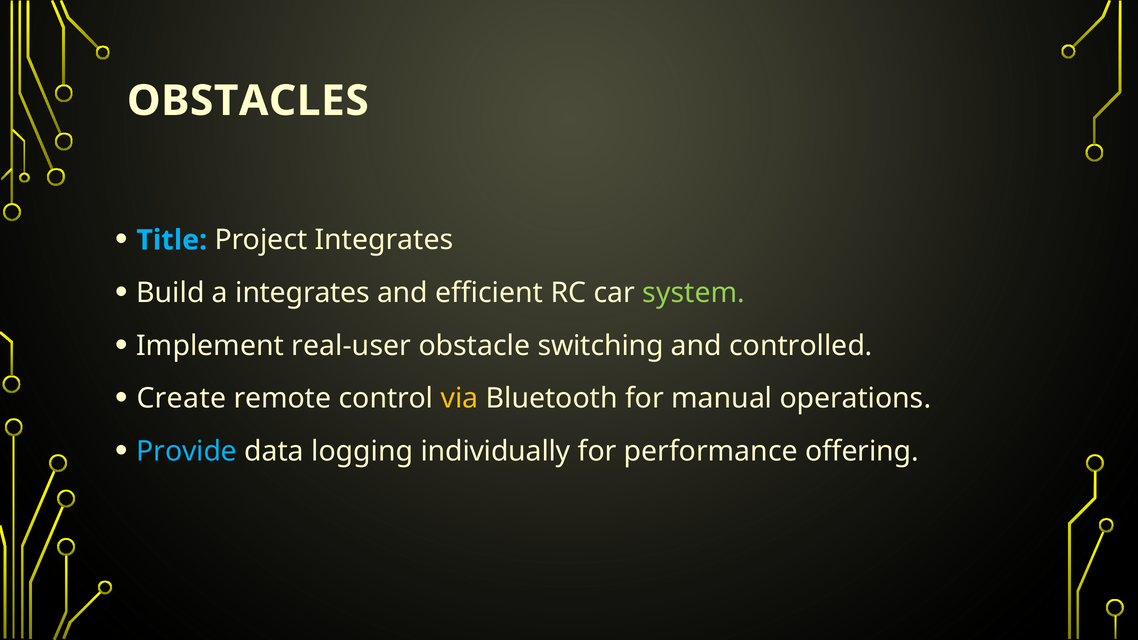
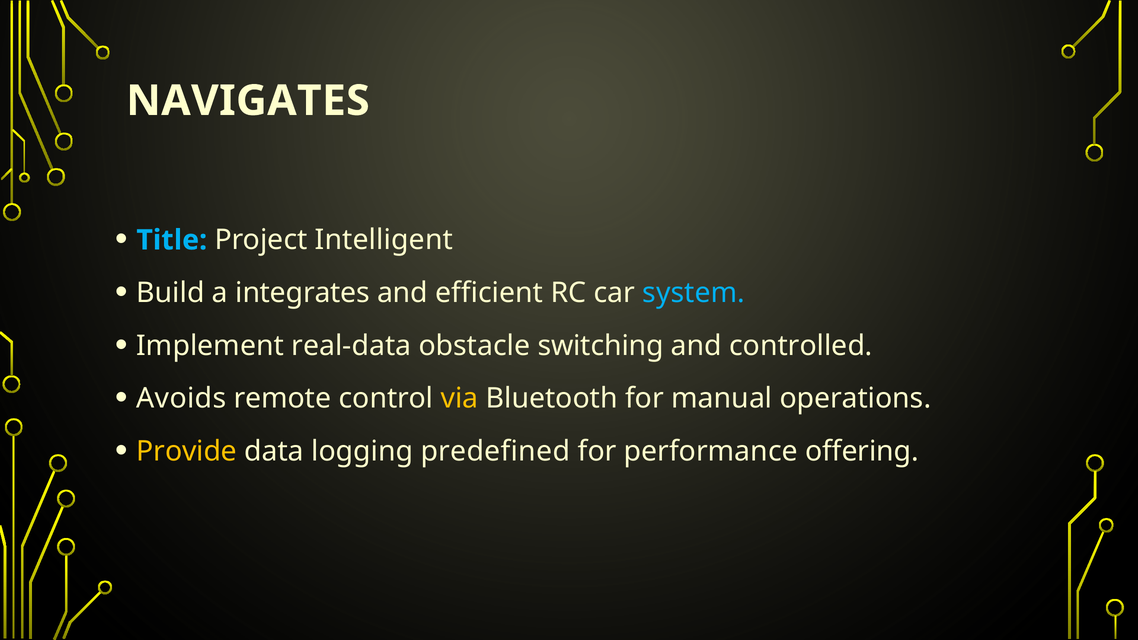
OBSTACLES: OBSTACLES -> NAVIGATES (248, 101)
Project Integrates: Integrates -> Intelligent (384, 240)
system colour: light green -> light blue (694, 293)
real-user: real-user -> real-data (351, 346)
Create: Create -> Avoids (181, 399)
Provide colour: light blue -> yellow (187, 451)
individually: individually -> predefined (495, 451)
